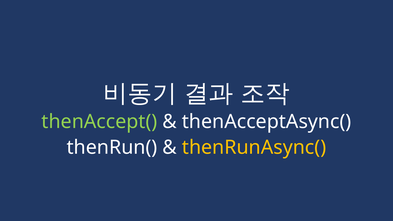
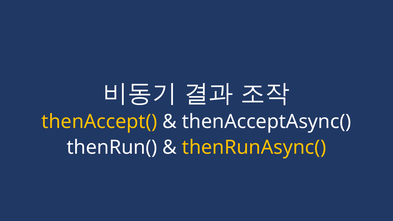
thenAccept( colour: light green -> yellow (99, 122)
